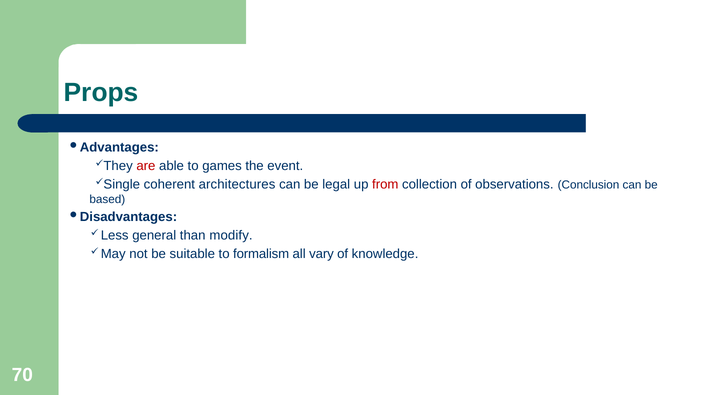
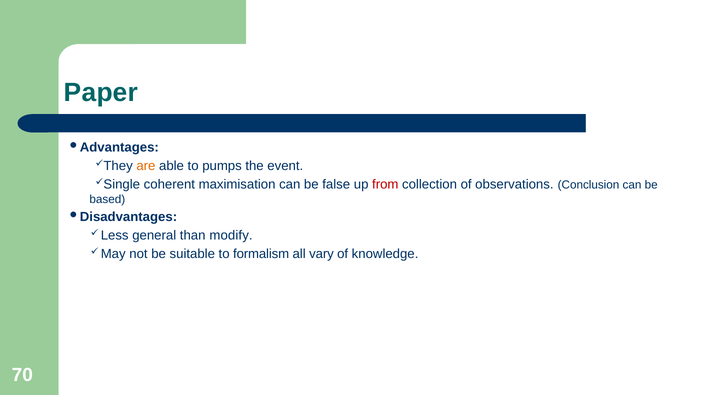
Props: Props -> Paper (101, 93)
are colour: red -> orange (146, 166)
games: games -> pumps (222, 166)
architectures: architectures -> maximisation (237, 185)
legal: legal -> false (336, 185)
